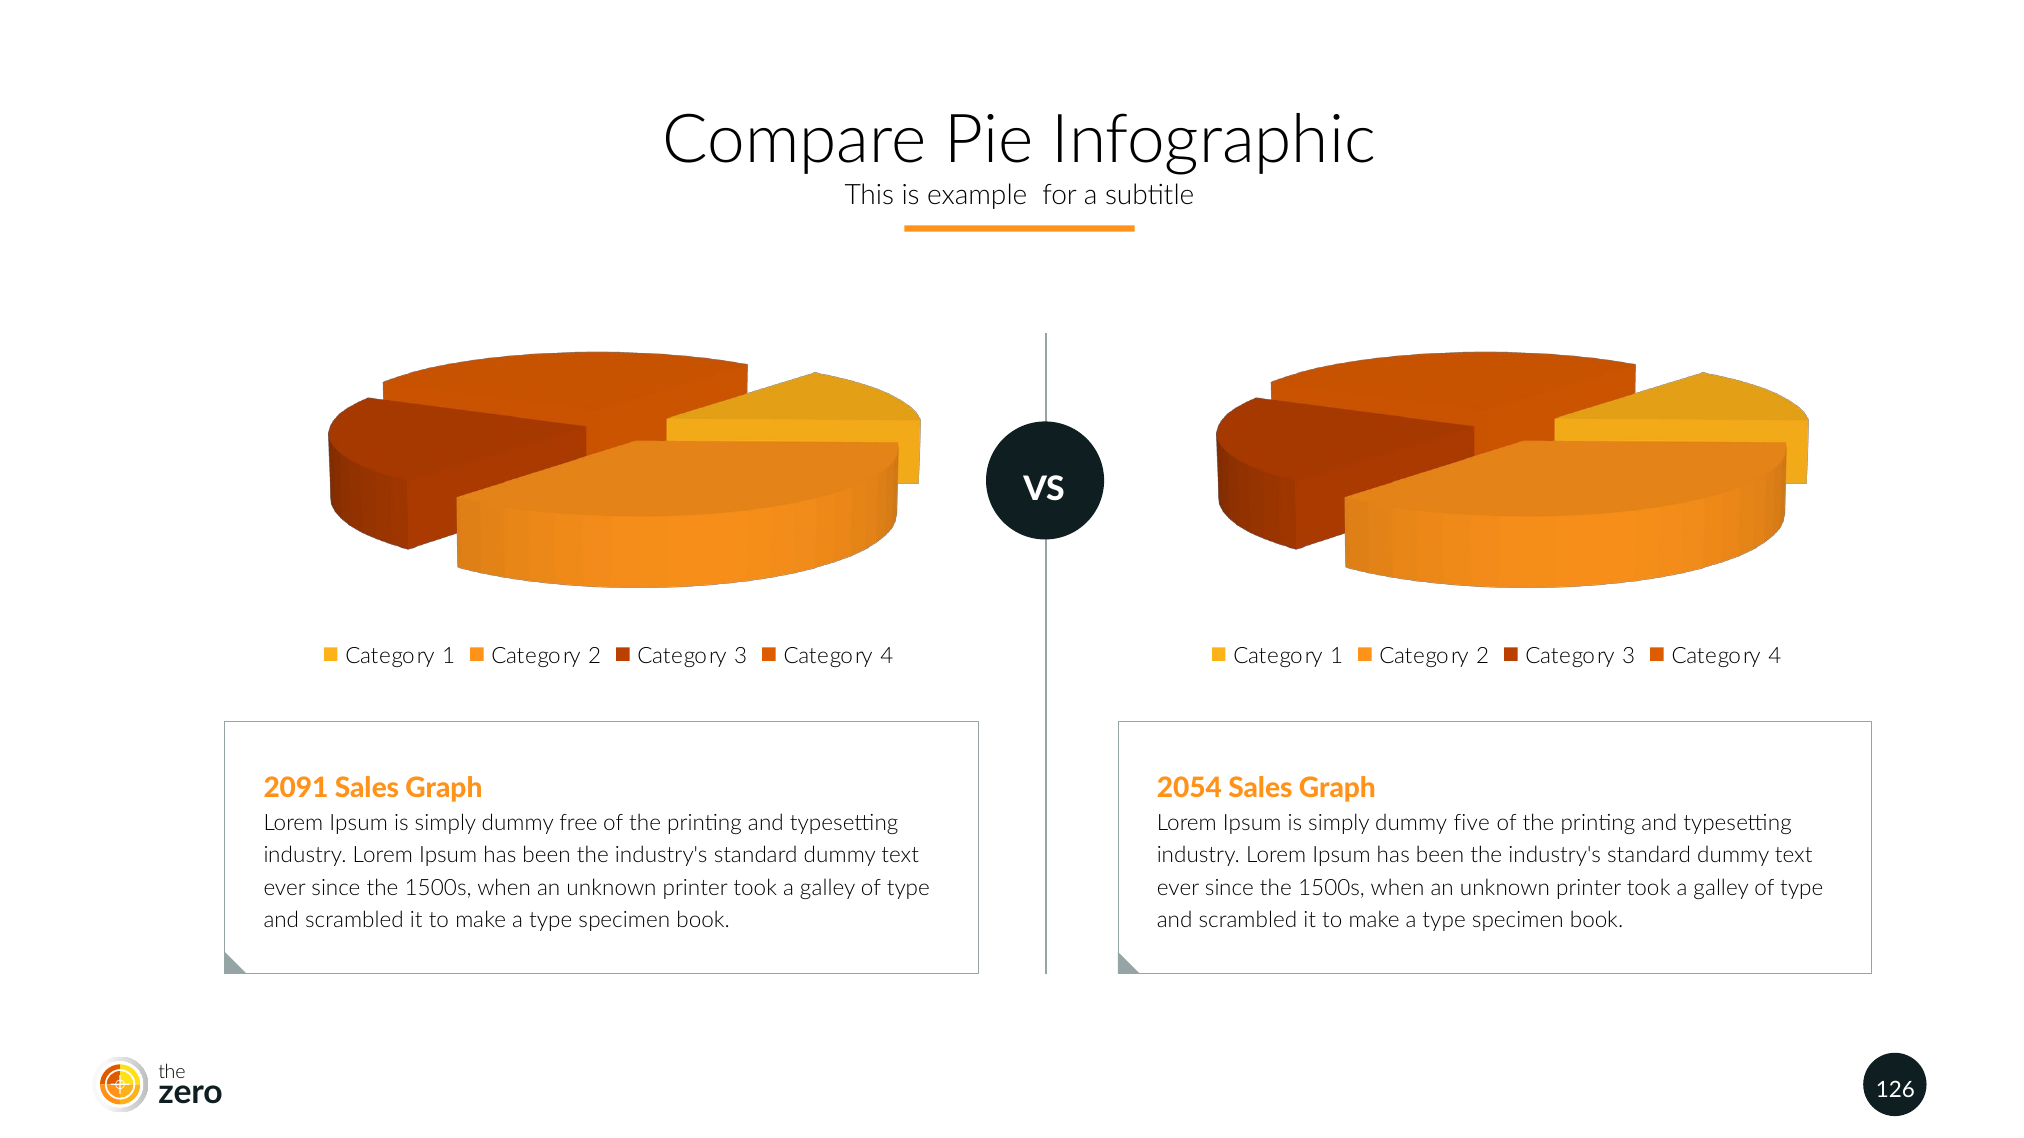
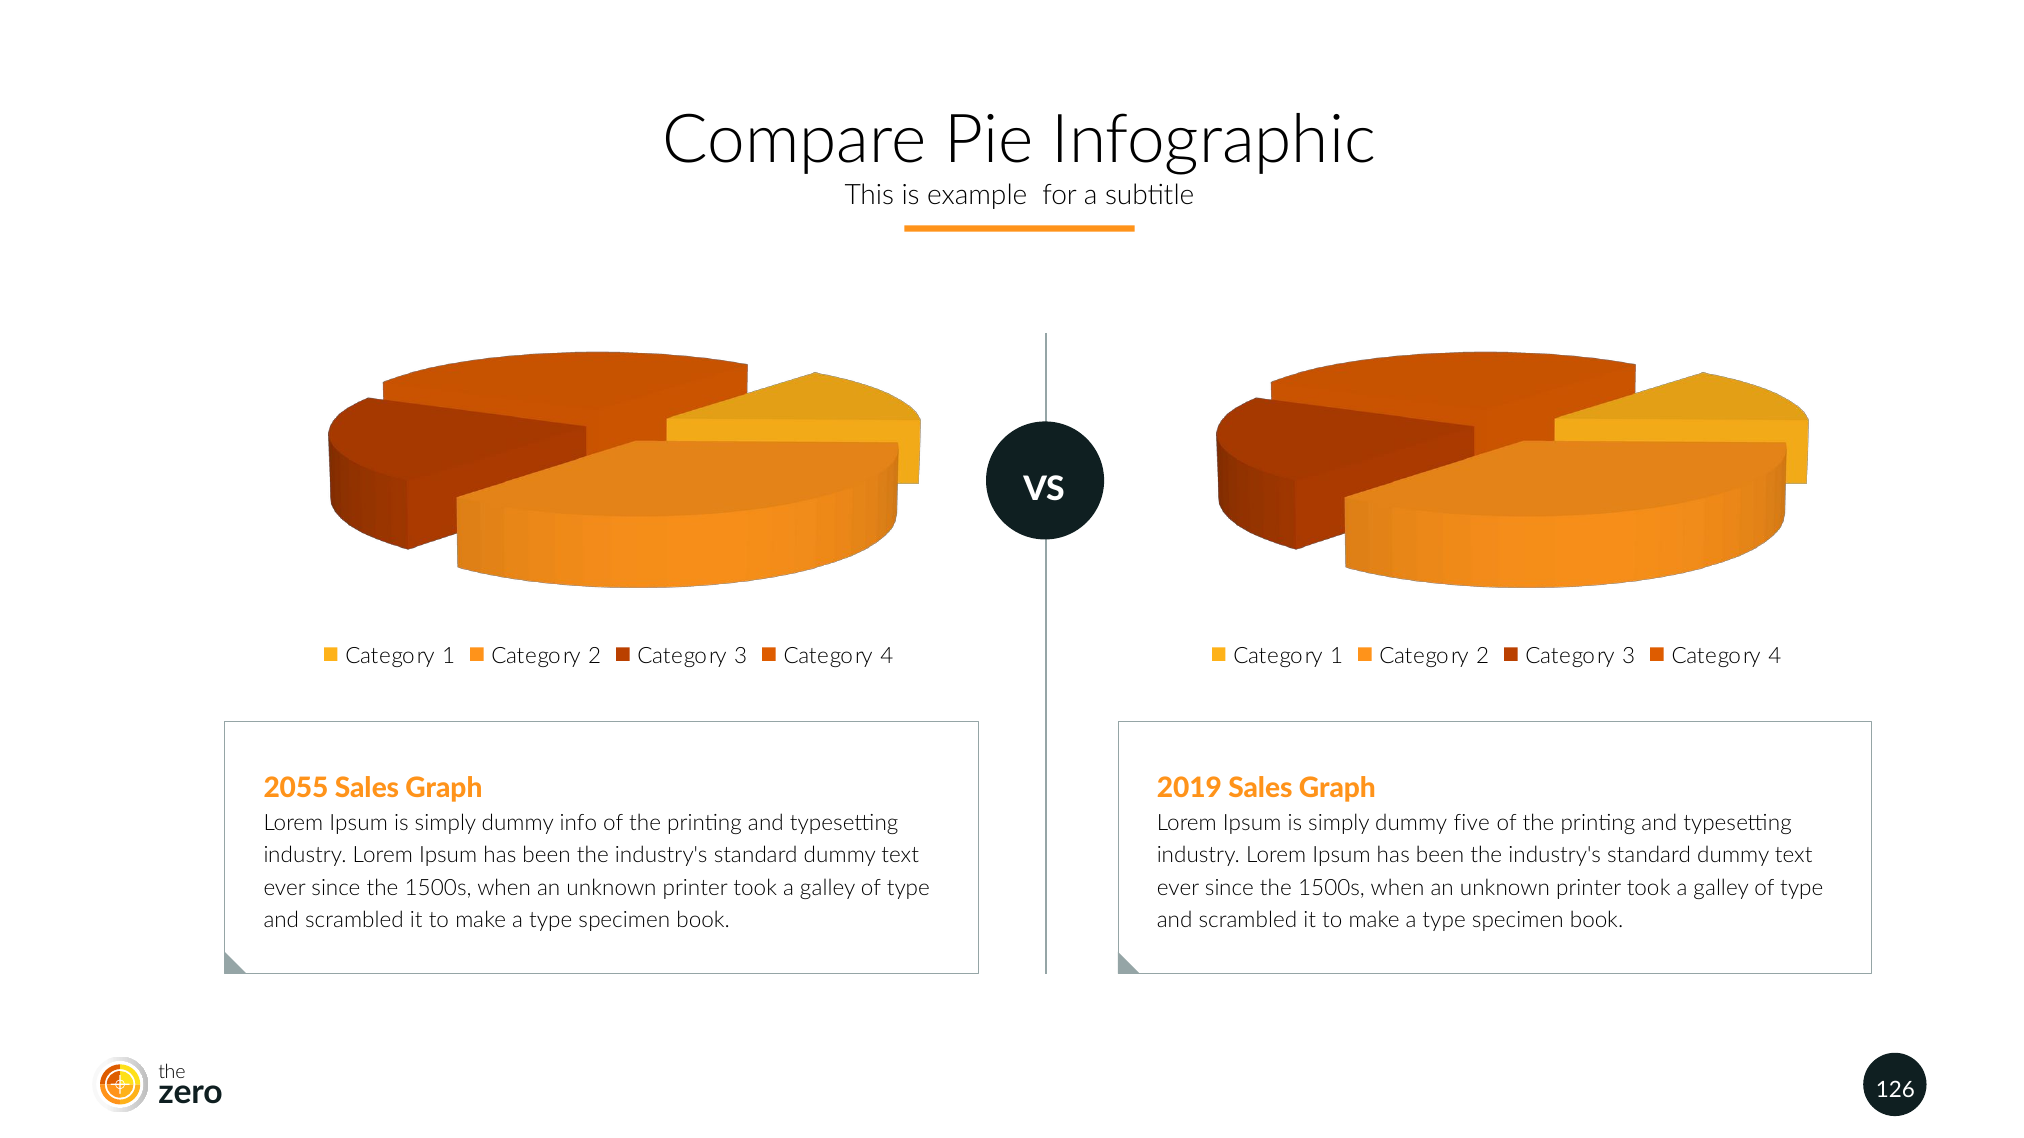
2091: 2091 -> 2055 (296, 788)
2054: 2054 -> 2019 (1189, 788)
free: free -> info (578, 824)
